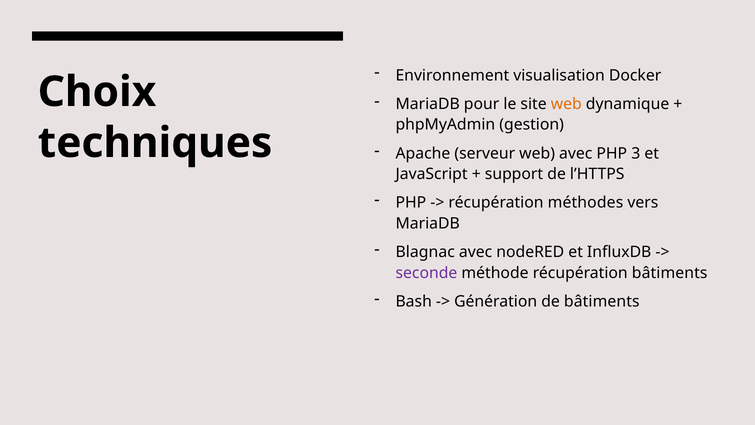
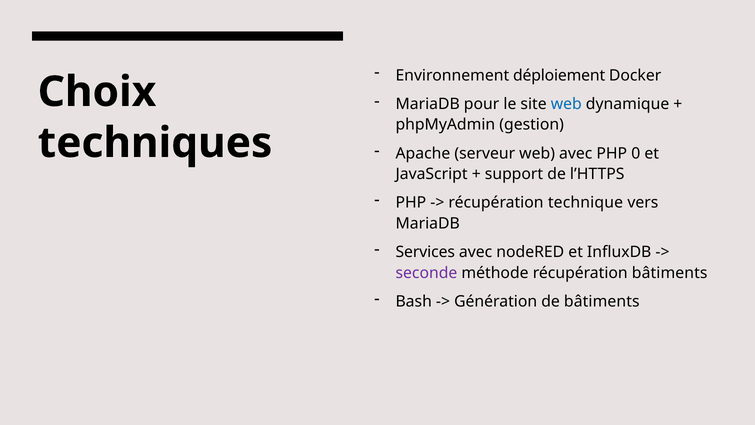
visualisation: visualisation -> déploiement (559, 75)
web colour: orange -> blue (566, 104)
3: 3 -> 0 (636, 153)
méthodes: méthodes -> technique (585, 203)
Blagnac: Blagnac -> Services (425, 252)
